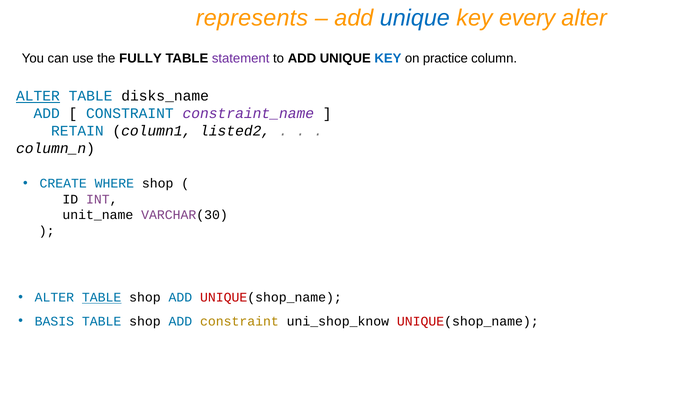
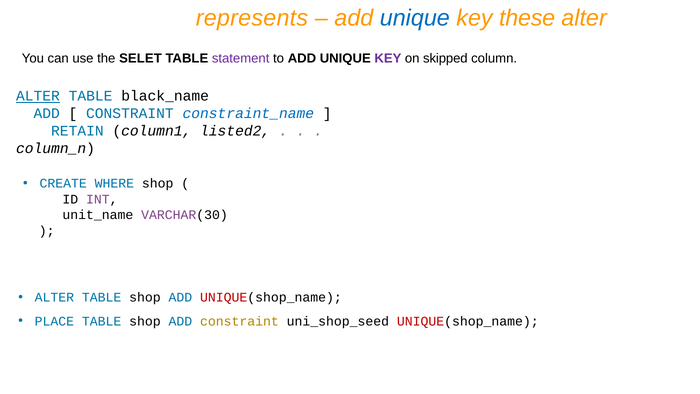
every: every -> these (527, 18)
FULLY: FULLY -> SELET (140, 58)
KEY colour: blue -> purple (388, 58)
practice: practice -> skipped (445, 58)
disks_name: disks_name -> black_name (165, 96)
constraint_name colour: purple -> blue (248, 114)
TABLE underline: present -> none (102, 297)
BASIS: BASIS -> PLACE (54, 321)
uni_shop_know: uni_shop_know -> uni_shop_seed (338, 321)
